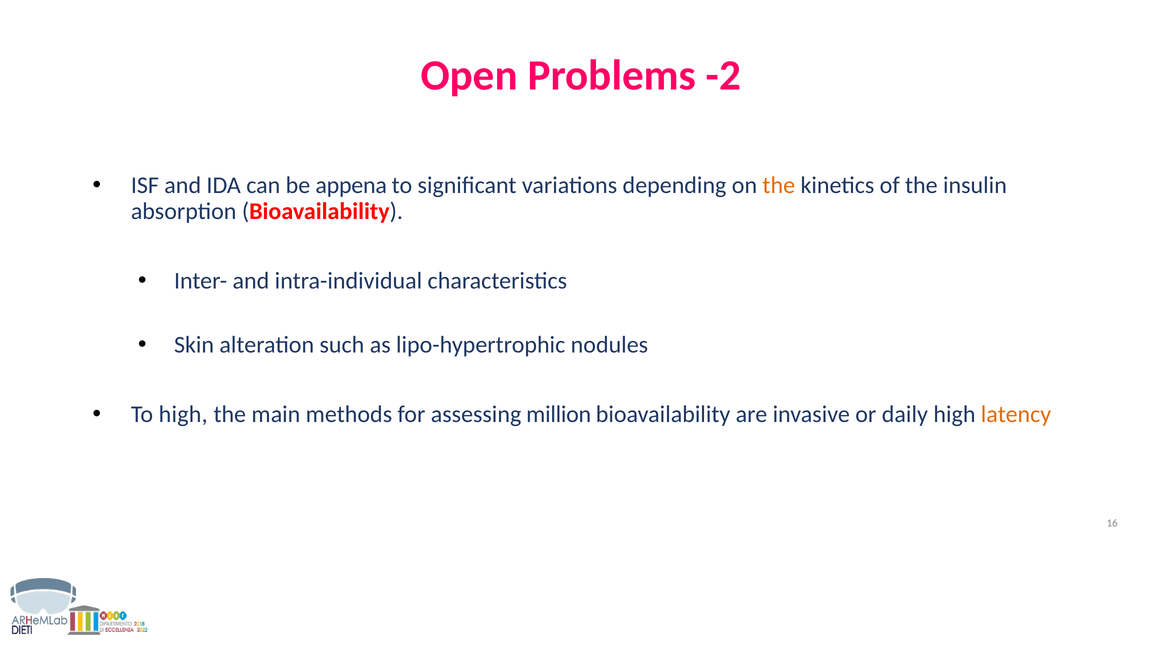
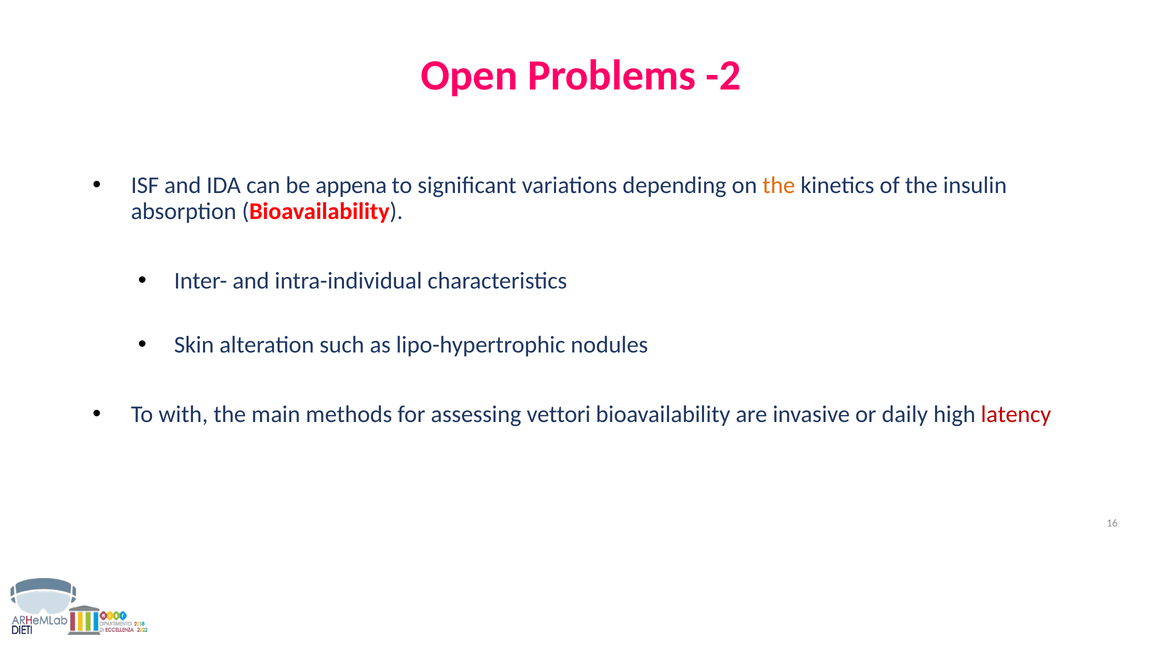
To high: high -> with (183, 415)
million: million -> vettori (559, 415)
latency colour: orange -> red (1016, 415)
